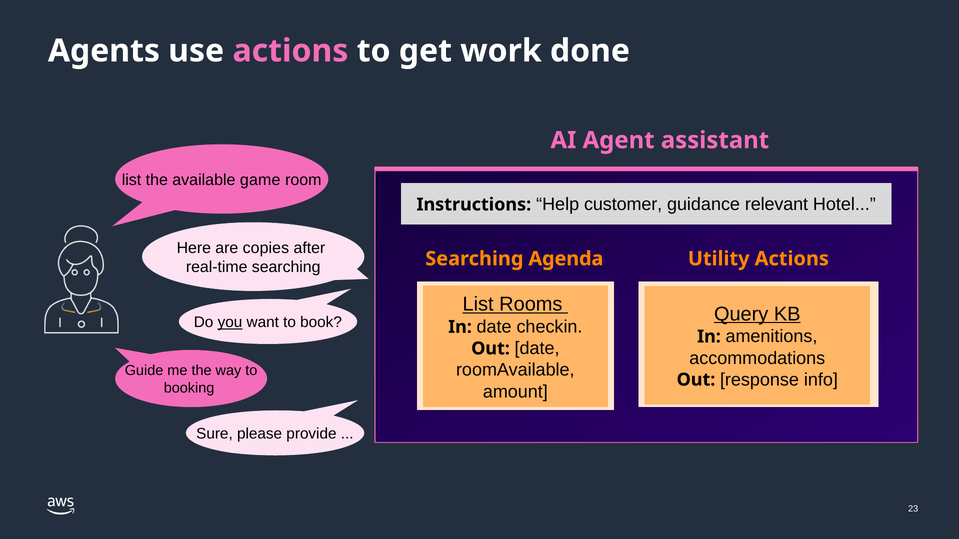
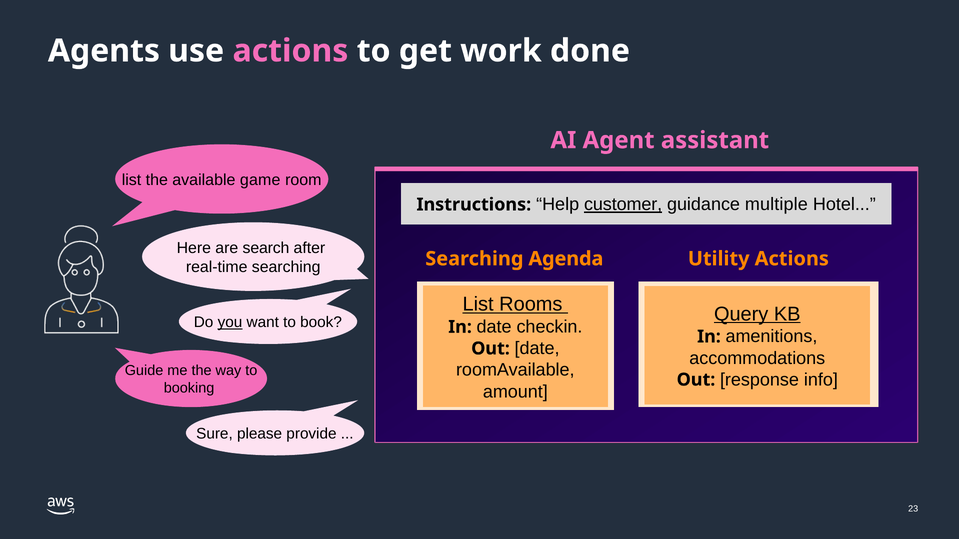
customer underline: none -> present (623, 205)
relevant: relevant -> multiple (776, 205)
copies: copies -> search (266, 248)
